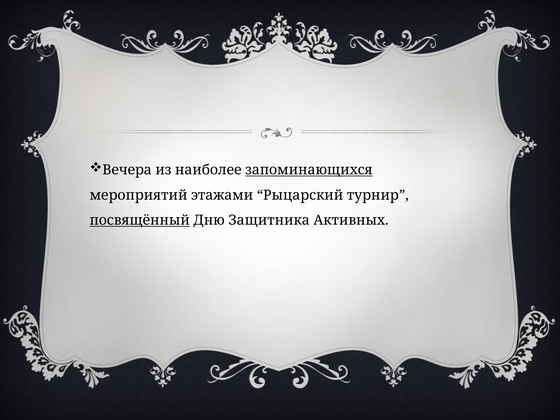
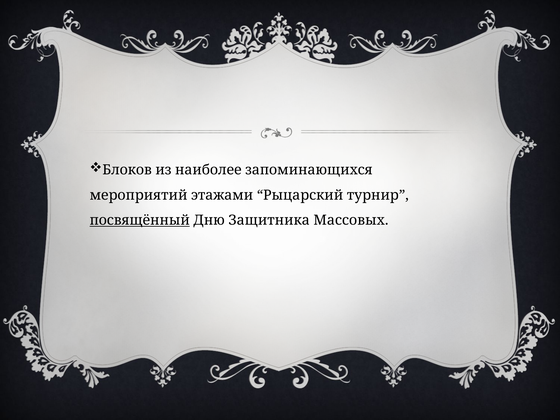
Вечера: Вечера -> Блоков (127, 170)
запоминающихся underline: present -> none (309, 170)
Активных: Активных -> Массовых (351, 220)
